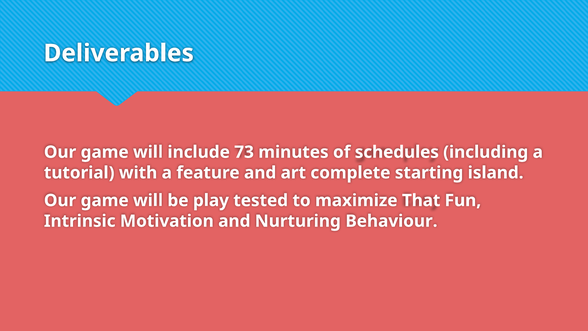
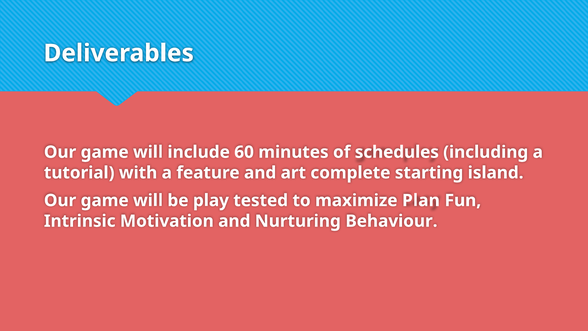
73: 73 -> 60 (244, 152)
That: That -> Plan (421, 200)
